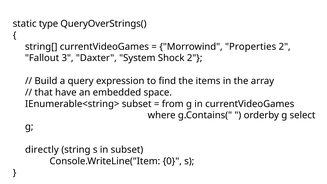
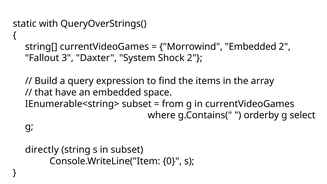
type: type -> with (49, 24)
Morrowind Properties: Properties -> Embedded (251, 47)
